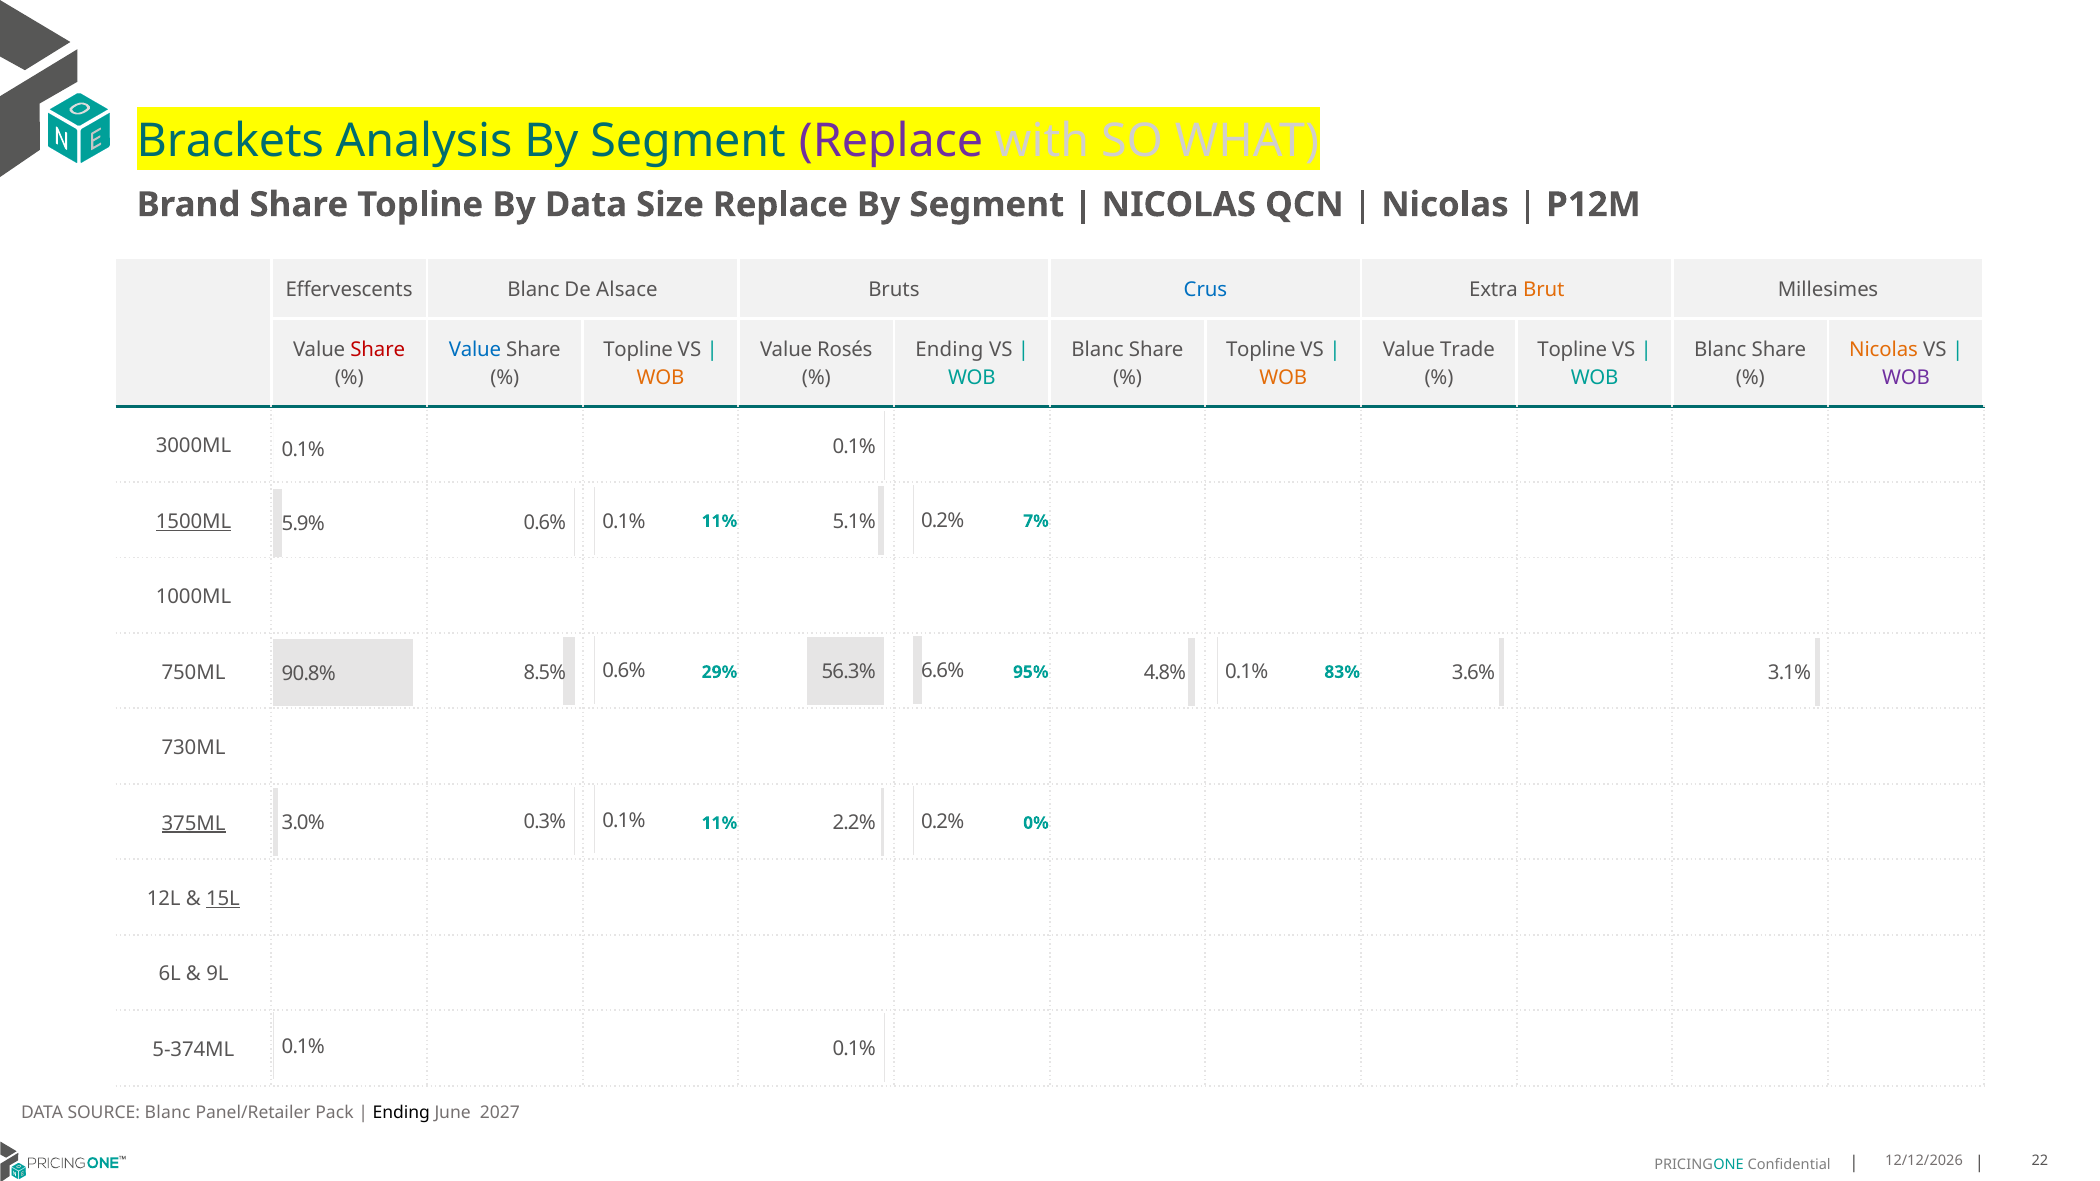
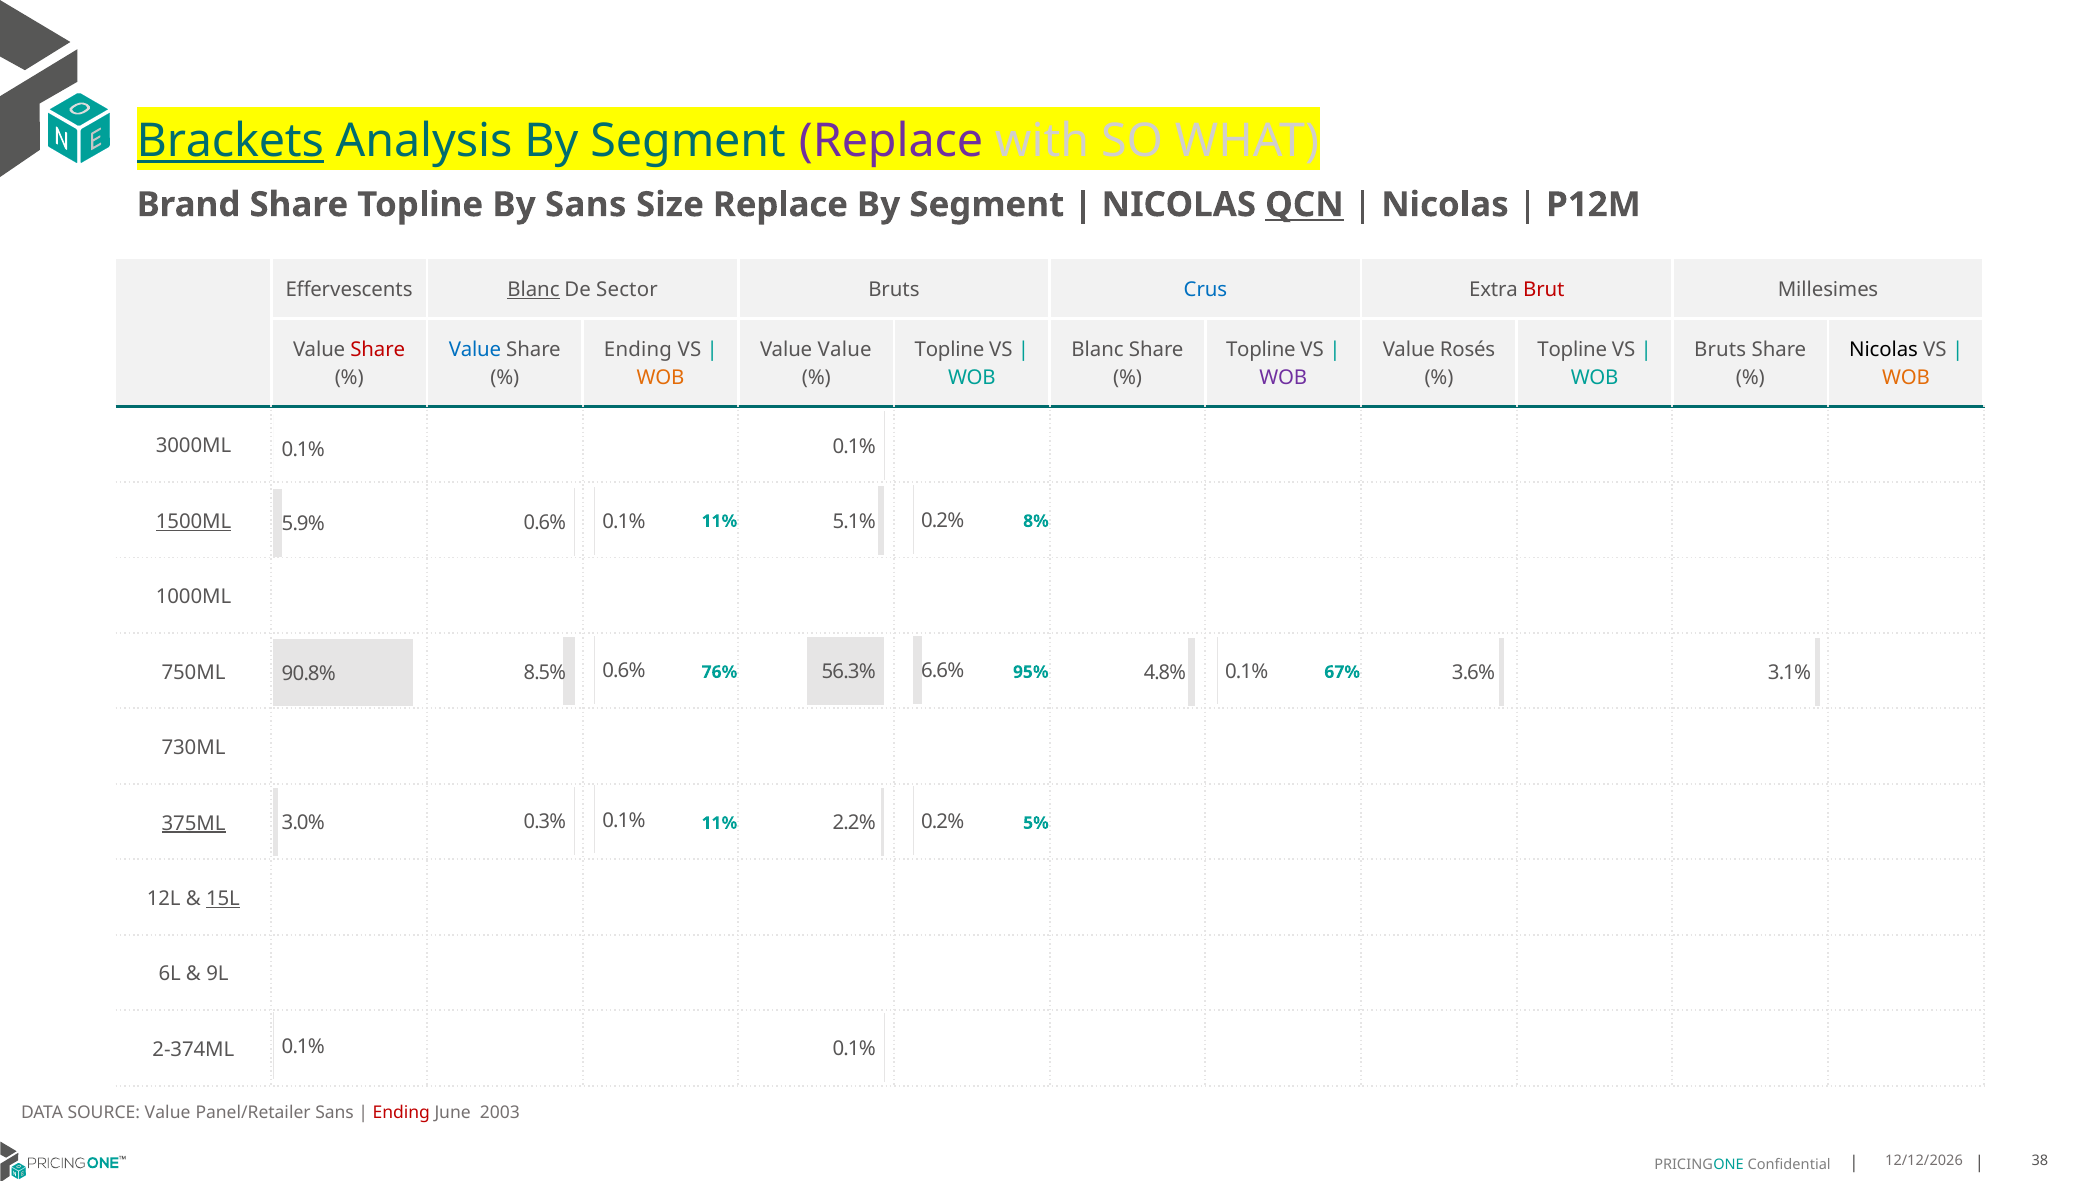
Brackets underline: none -> present (230, 141)
By Data: Data -> Sans (586, 205)
QCN underline: none -> present (1304, 205)
Blanc underline: none -> present (533, 289)
Alsace: Alsace -> Sector (627, 289)
Brut colour: orange -> red (1544, 289)
Topline: Topline -> Ending (638, 350)
Value Rosés: Rosés -> Value (845, 350)
Ending: Ending -> Topline (950, 350)
Trade: Trade -> Rosés (1468, 350)
Blanc: Blanc -> Bruts (1720, 350)
Nicolas colour: orange -> black (1884, 350)
WOB colour: orange -> purple (1283, 377)
WOB colour: purple -> orange (1906, 377)
7%: 7% -> 8% (1036, 521)
29%: 29% -> 76% (719, 672)
83%: 83% -> 67% (1342, 672)
0%: 0% -> 5% (1036, 823)
5-374ML: 5-374ML -> 2-374ML (193, 1050)
SOURCE Blanc: Blanc -> Value (168, 1113)
Panel/Retailer Pack: Pack -> Sans (335, 1113)
Ending colour: black -> red (401, 1113)
2027: 2027 -> 2003 (500, 1113)
22: 22 -> 38 (2040, 1161)
